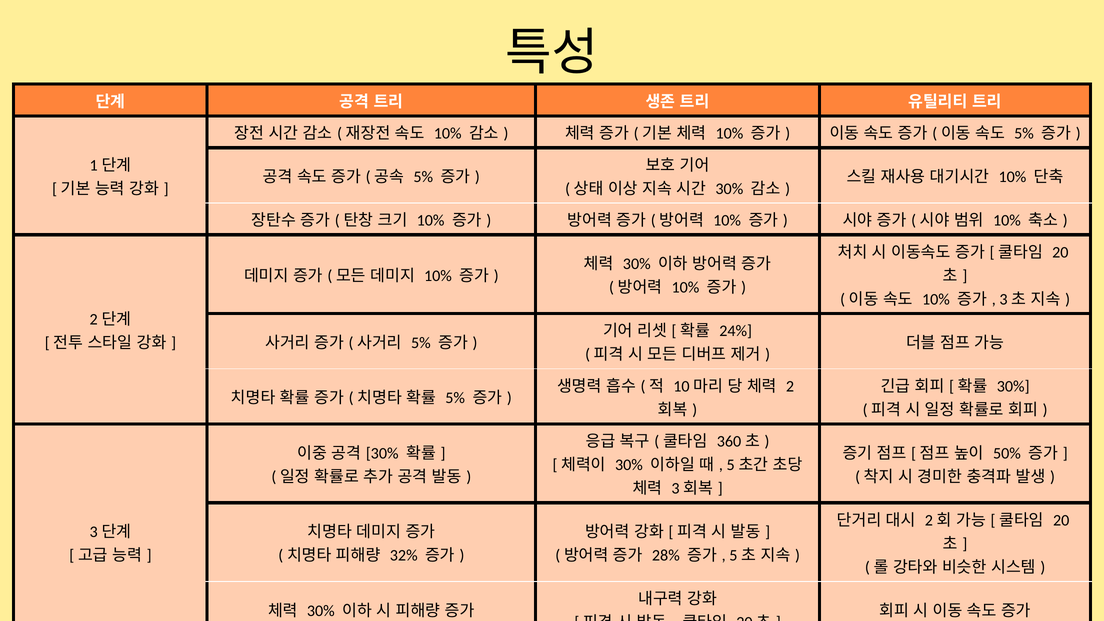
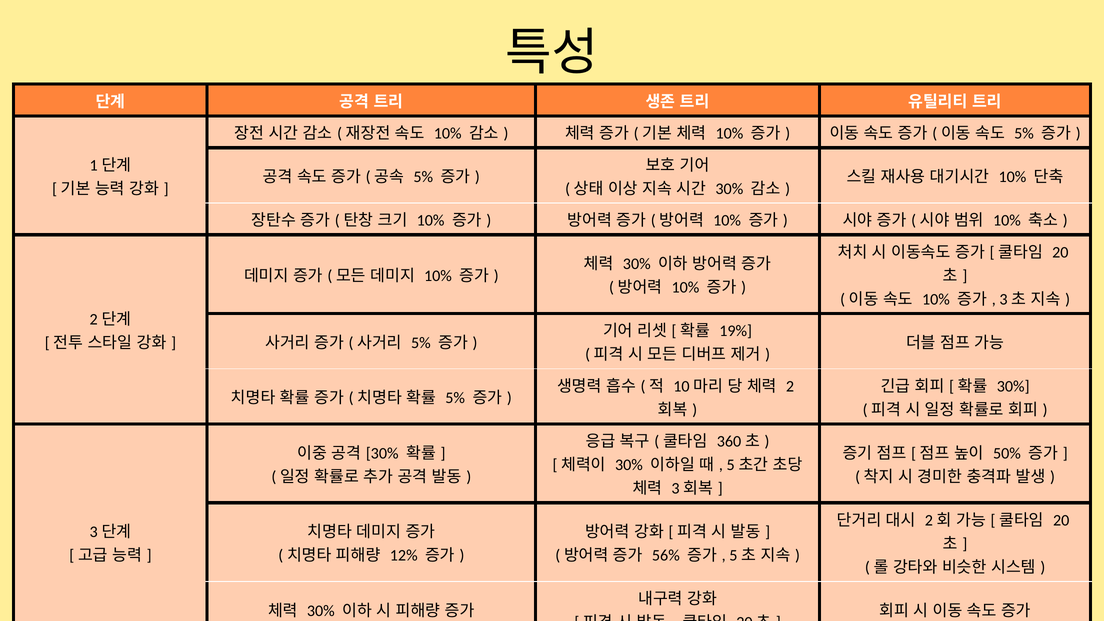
24%: 24% -> 19% (736, 331)
32%: 32% -> 12% (404, 556)
28%: 28% -> 56% (666, 556)
